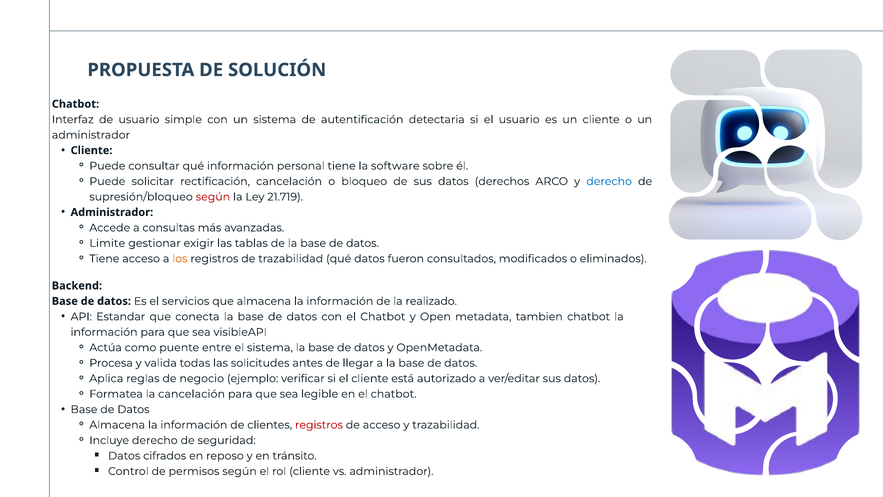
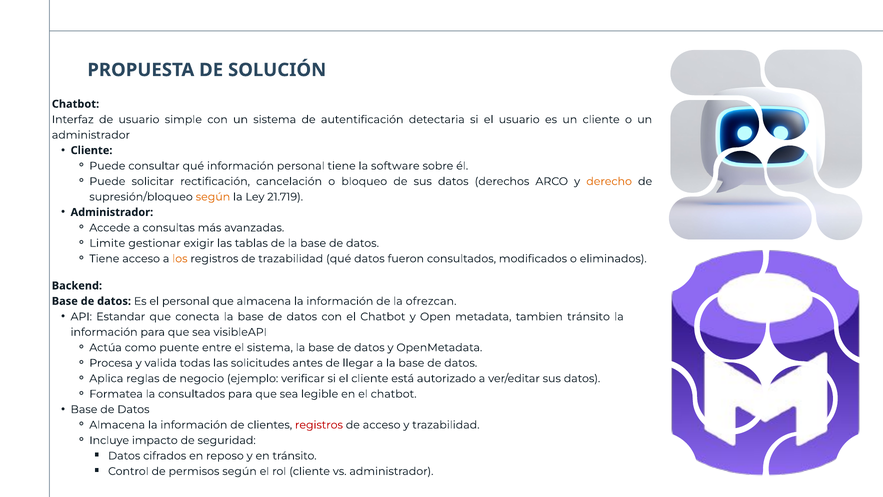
derecho colour: blue -> orange (609, 181)
según colour: red -> orange (213, 197)
el servicios: servicios -> personal (186, 301)
realizado: realizado -> ofrezcan (431, 301)
tambien chatbot: chatbot -> tránsito (589, 316)
la cancelación: cancelación -> consultados (192, 394)
Incluye derecho: derecho -> impacto (155, 440)
